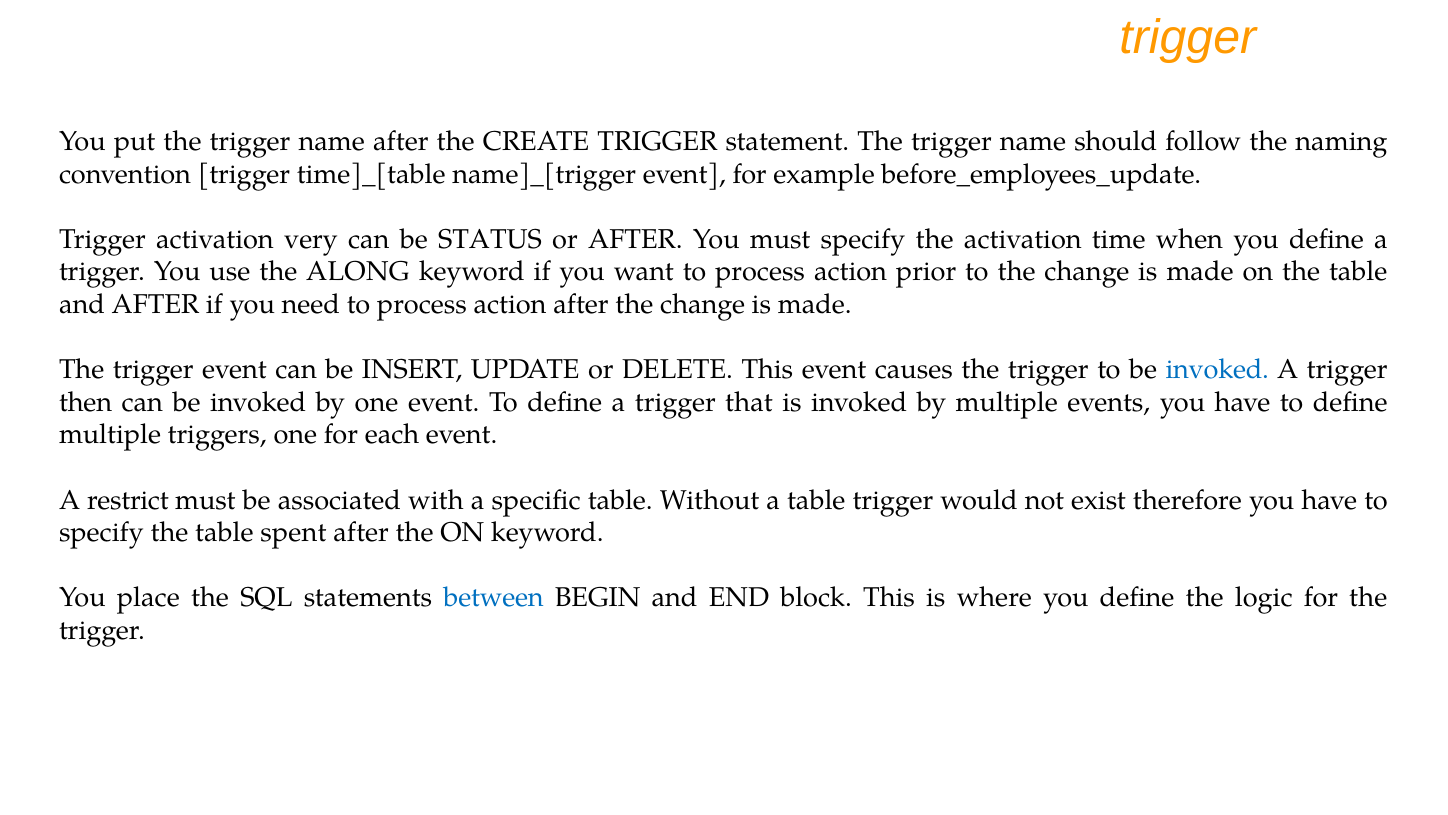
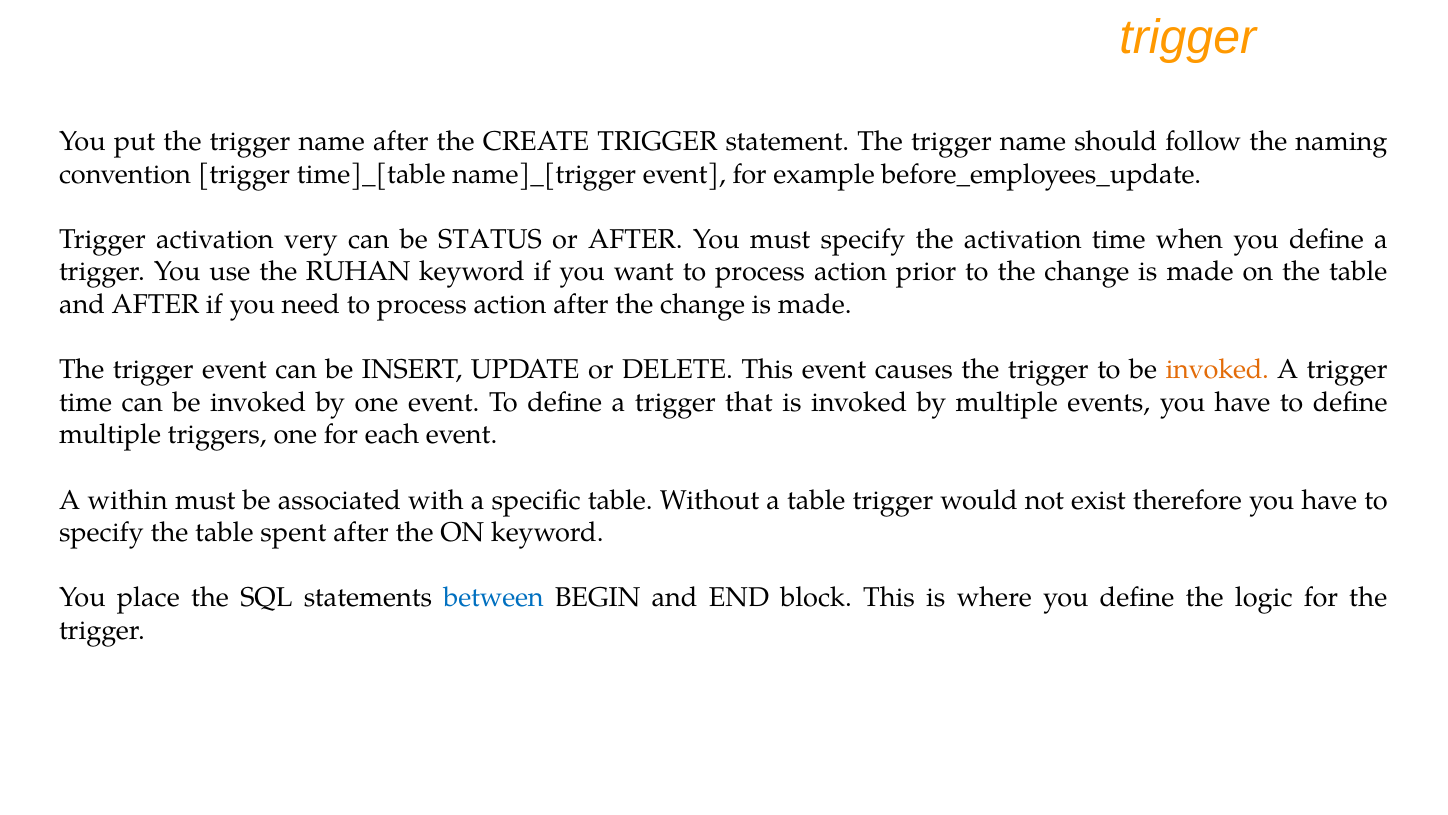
ALONG: ALONG -> RUHAN (358, 272)
invoked colour: blue -> orange (1217, 369)
then: then -> time (86, 402)
restrict: restrict -> within (128, 500)
